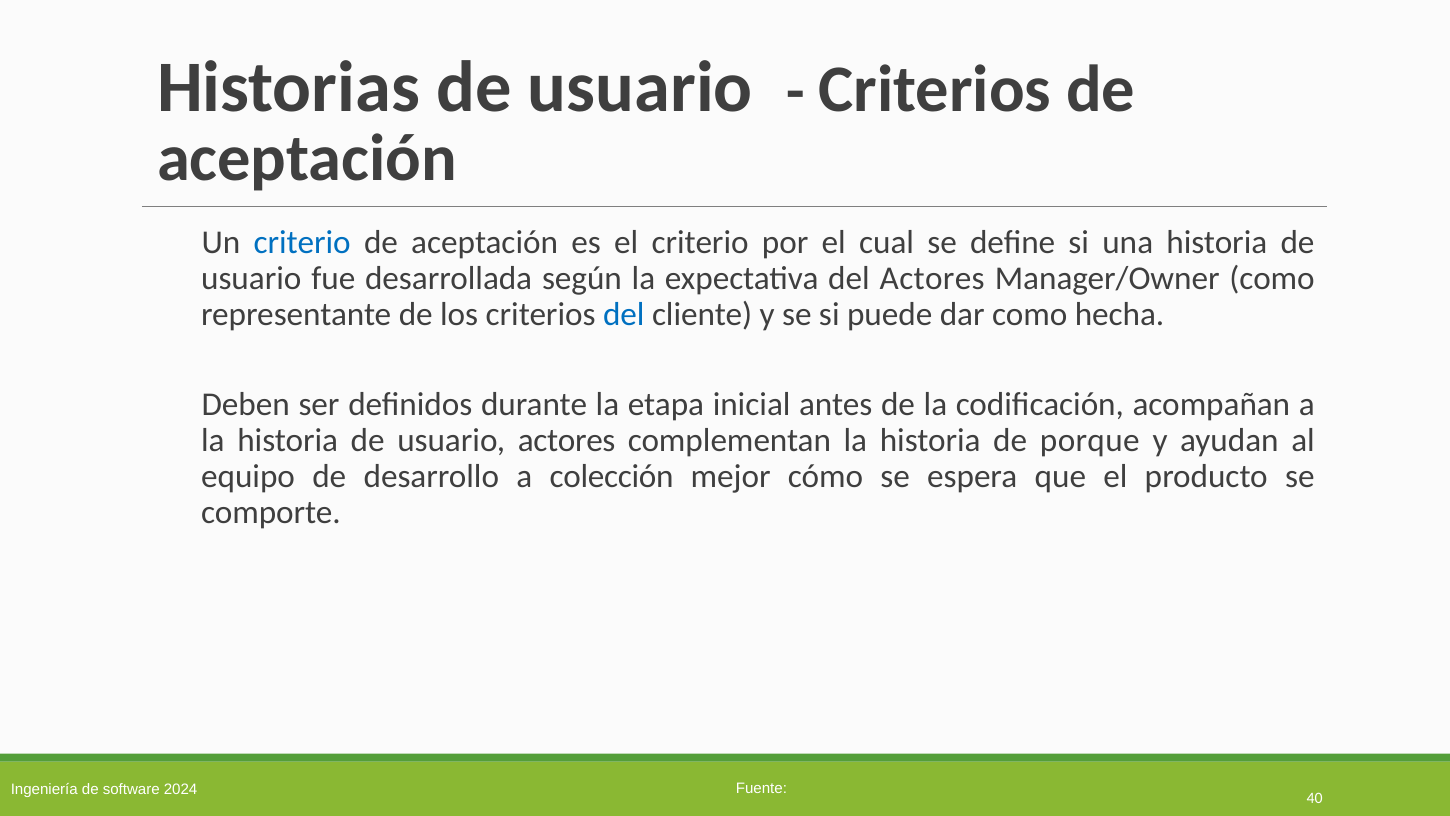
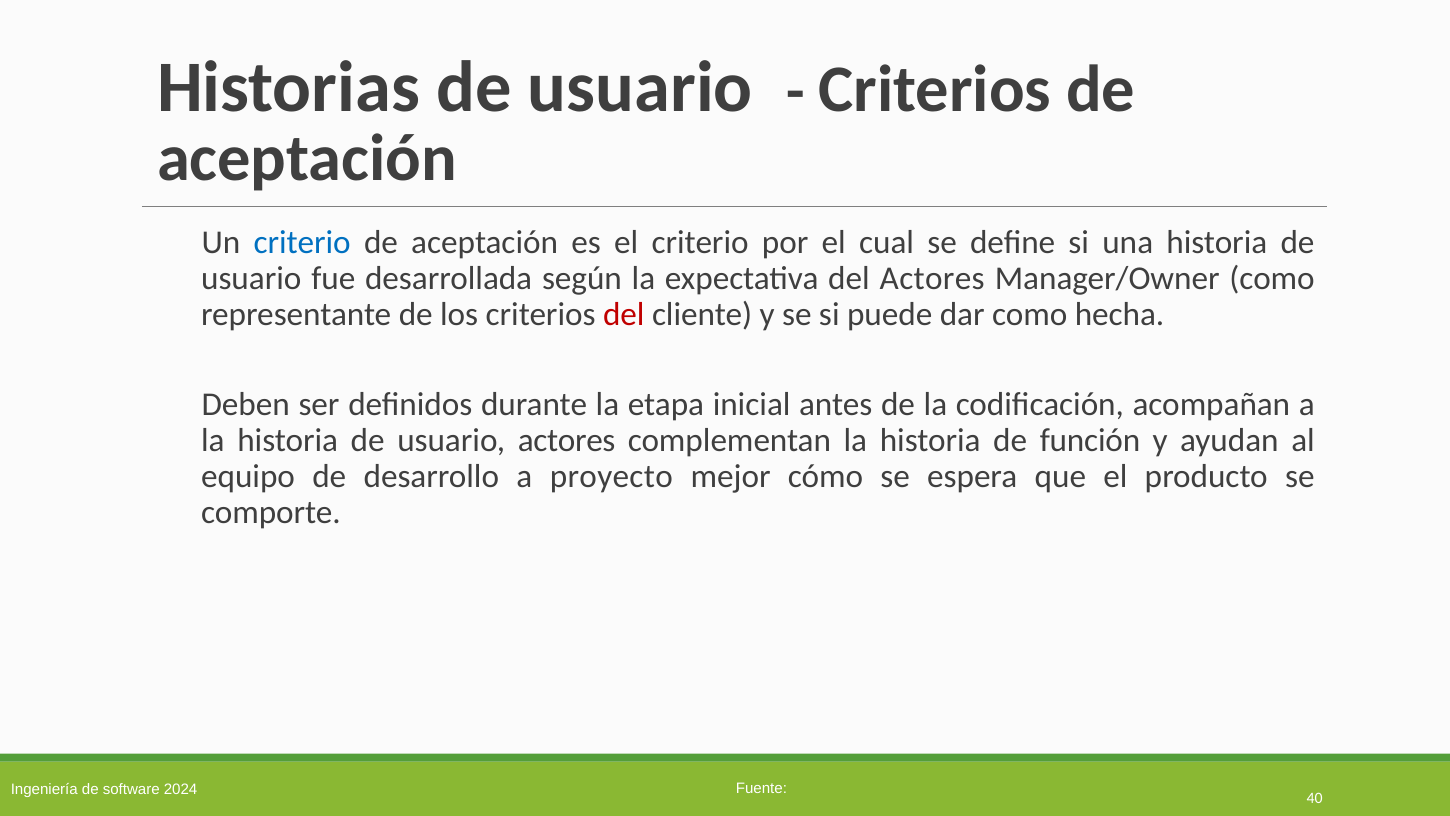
del colour: blue -> red (624, 314)
porque: porque -> función (1090, 440)
colección: colección -> proyecto (611, 476)
